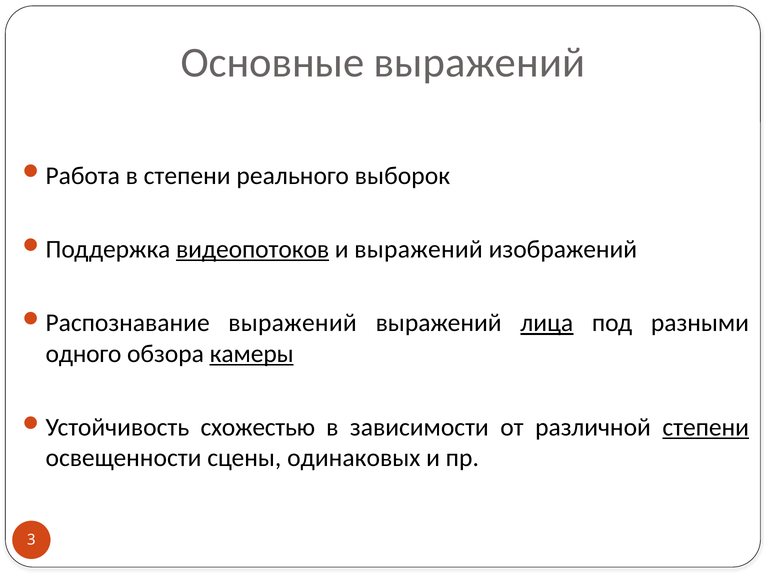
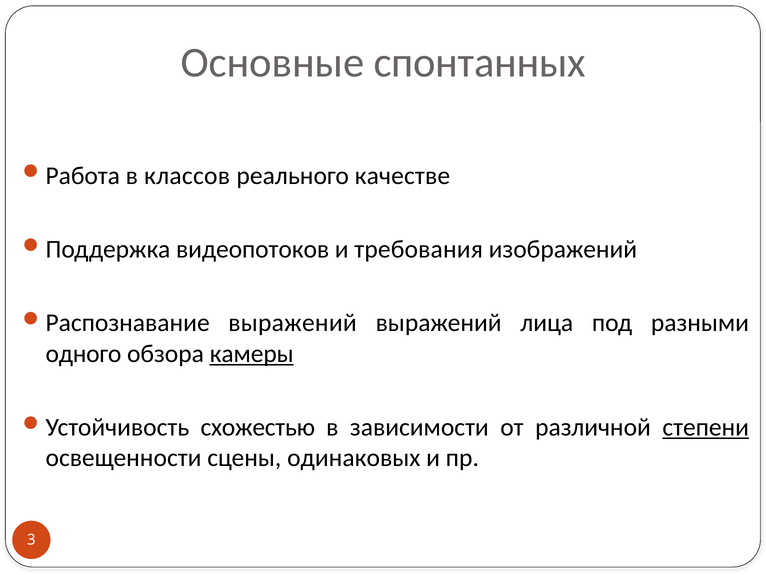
Основные выражений: выражений -> спонтанных (480, 63)
в степени: степени -> классов (187, 175)
выборок: выборок -> качестве (402, 175)
видеопотоков underline: present -> none (253, 249)
и выражений: выражений -> требования (419, 249)
лица underline: present -> none (547, 323)
